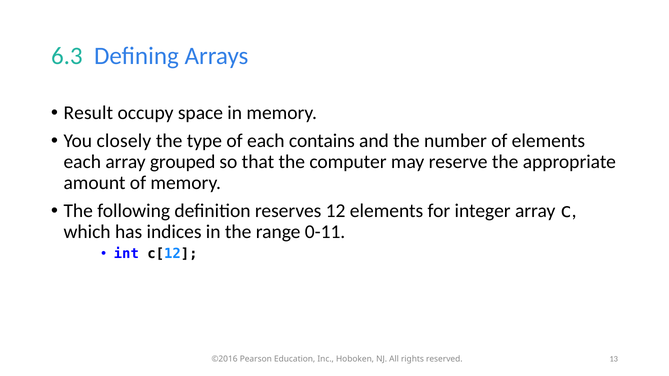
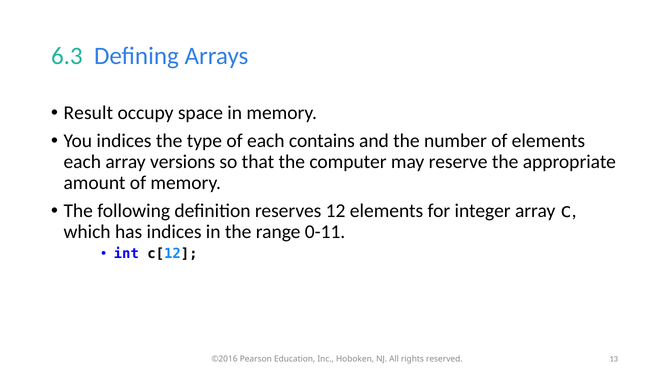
You closely: closely -> indices (124, 141)
grouped: grouped -> versions (183, 162)
